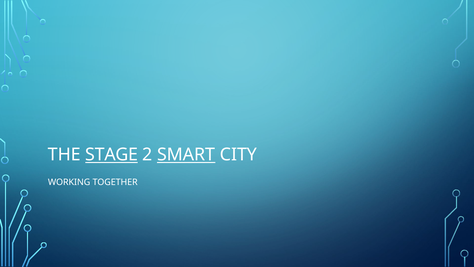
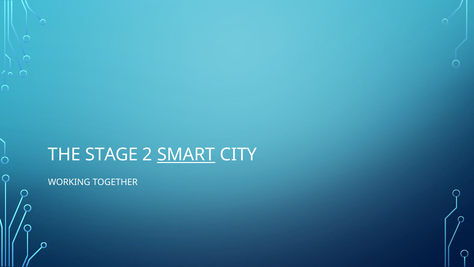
STAGE underline: present -> none (112, 155)
